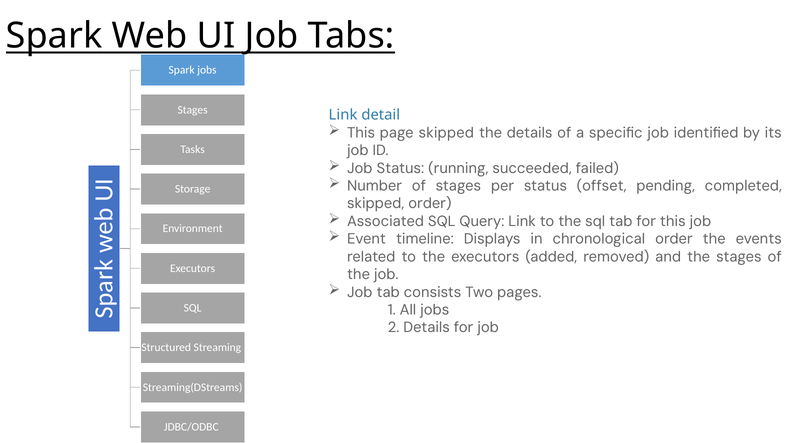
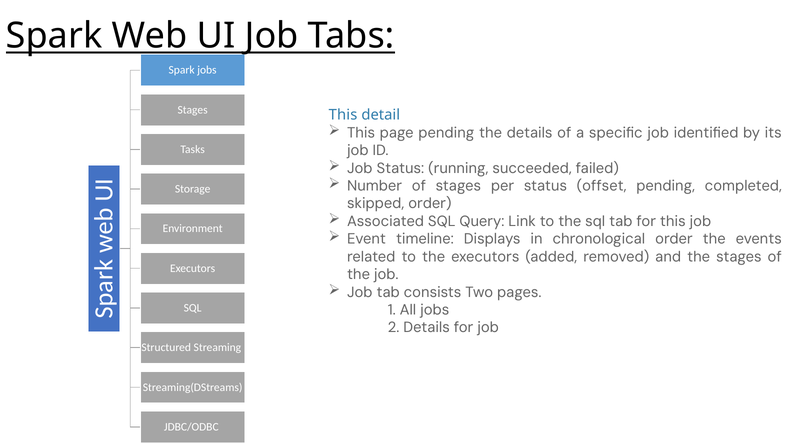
Link: Link -> This (343, 115)
page skipped: skipped -> pending (446, 133)
